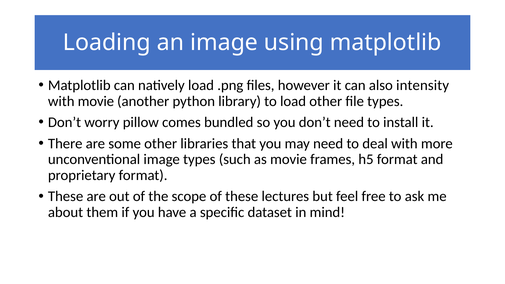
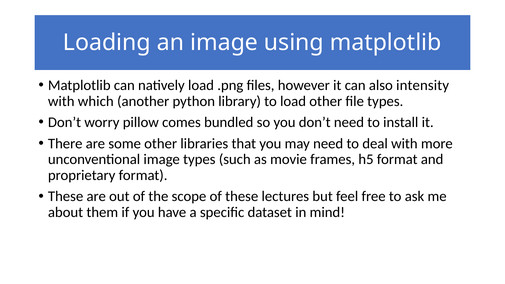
with movie: movie -> which (96, 101)
